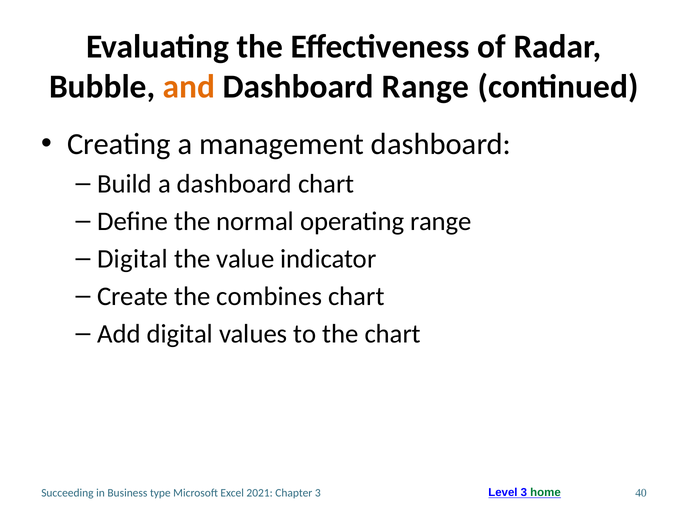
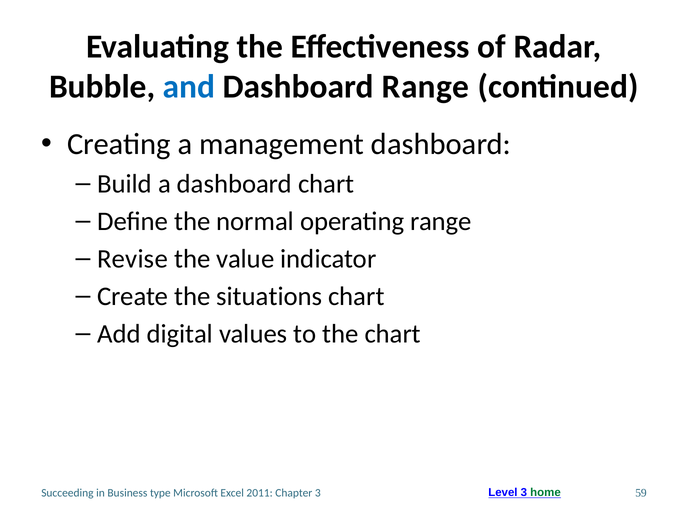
and colour: orange -> blue (189, 87)
Digital: Digital -> Revise (133, 259)
combines: combines -> situations (269, 296)
2021: 2021 -> 2011 (260, 493)
40: 40 -> 59 (641, 493)
